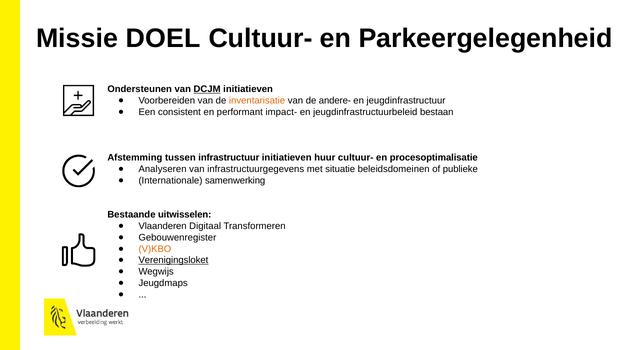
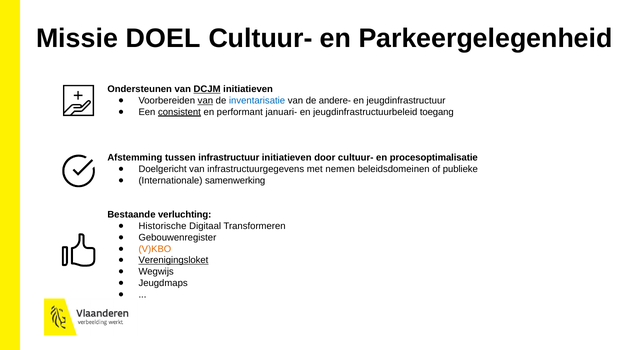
van underline: none -> present (205, 100)
inventarisatie colour: orange -> blue (257, 100)
consistent underline: none -> present (179, 112)
impact-: impact- -> januari- (281, 112)
bestaan: bestaan -> toegang (437, 112)
huur: huur -> door (325, 158)
Analyseren: Analyseren -> Doelgericht (163, 169)
situatie: situatie -> nemen (340, 169)
uitwisselen: uitwisselen -> verluchting (185, 215)
Vlaanderen: Vlaanderen -> Historische (162, 226)
